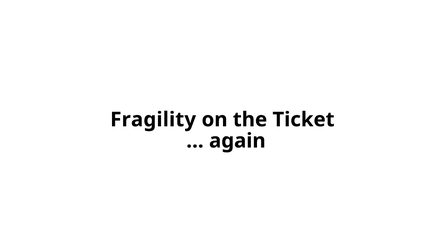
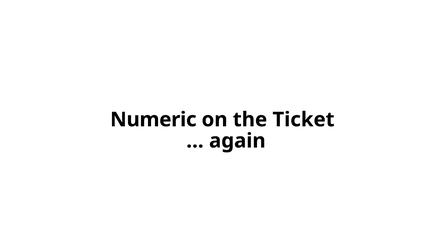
Fragility: Fragility -> Numeric (153, 120)
